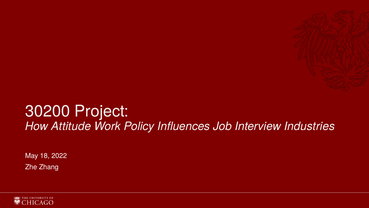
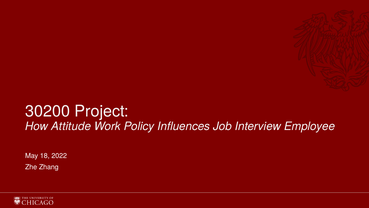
Industries: Industries -> Employee (310, 126)
